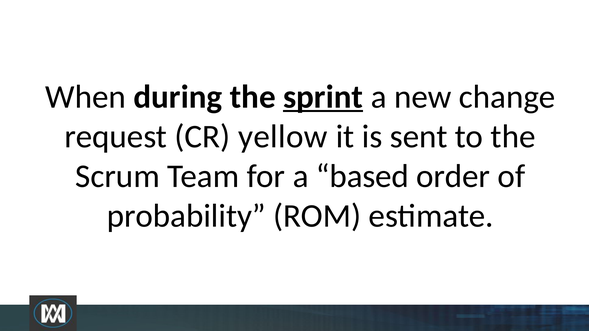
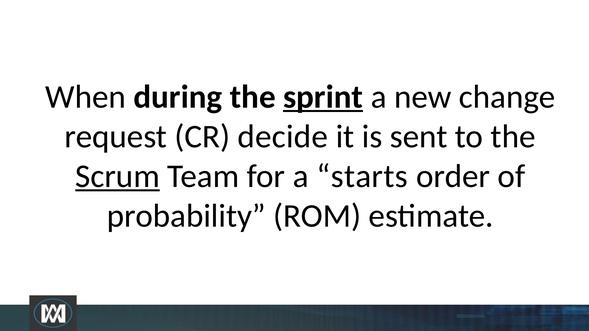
yellow: yellow -> decide (283, 137)
Scrum underline: none -> present (118, 176)
based: based -> starts (362, 176)
